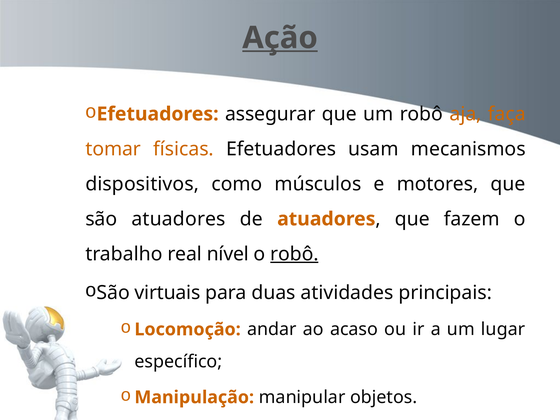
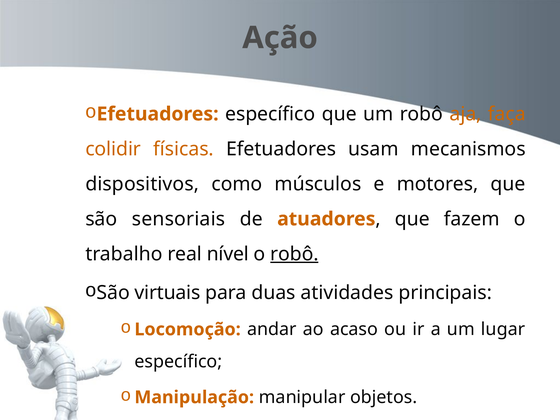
Ação underline: present -> none (280, 38)
Efetuadores assegurar: assegurar -> específico (270, 114)
tomar: tomar -> colidir (113, 149)
são atuadores: atuadores -> sensoriais (179, 219)
